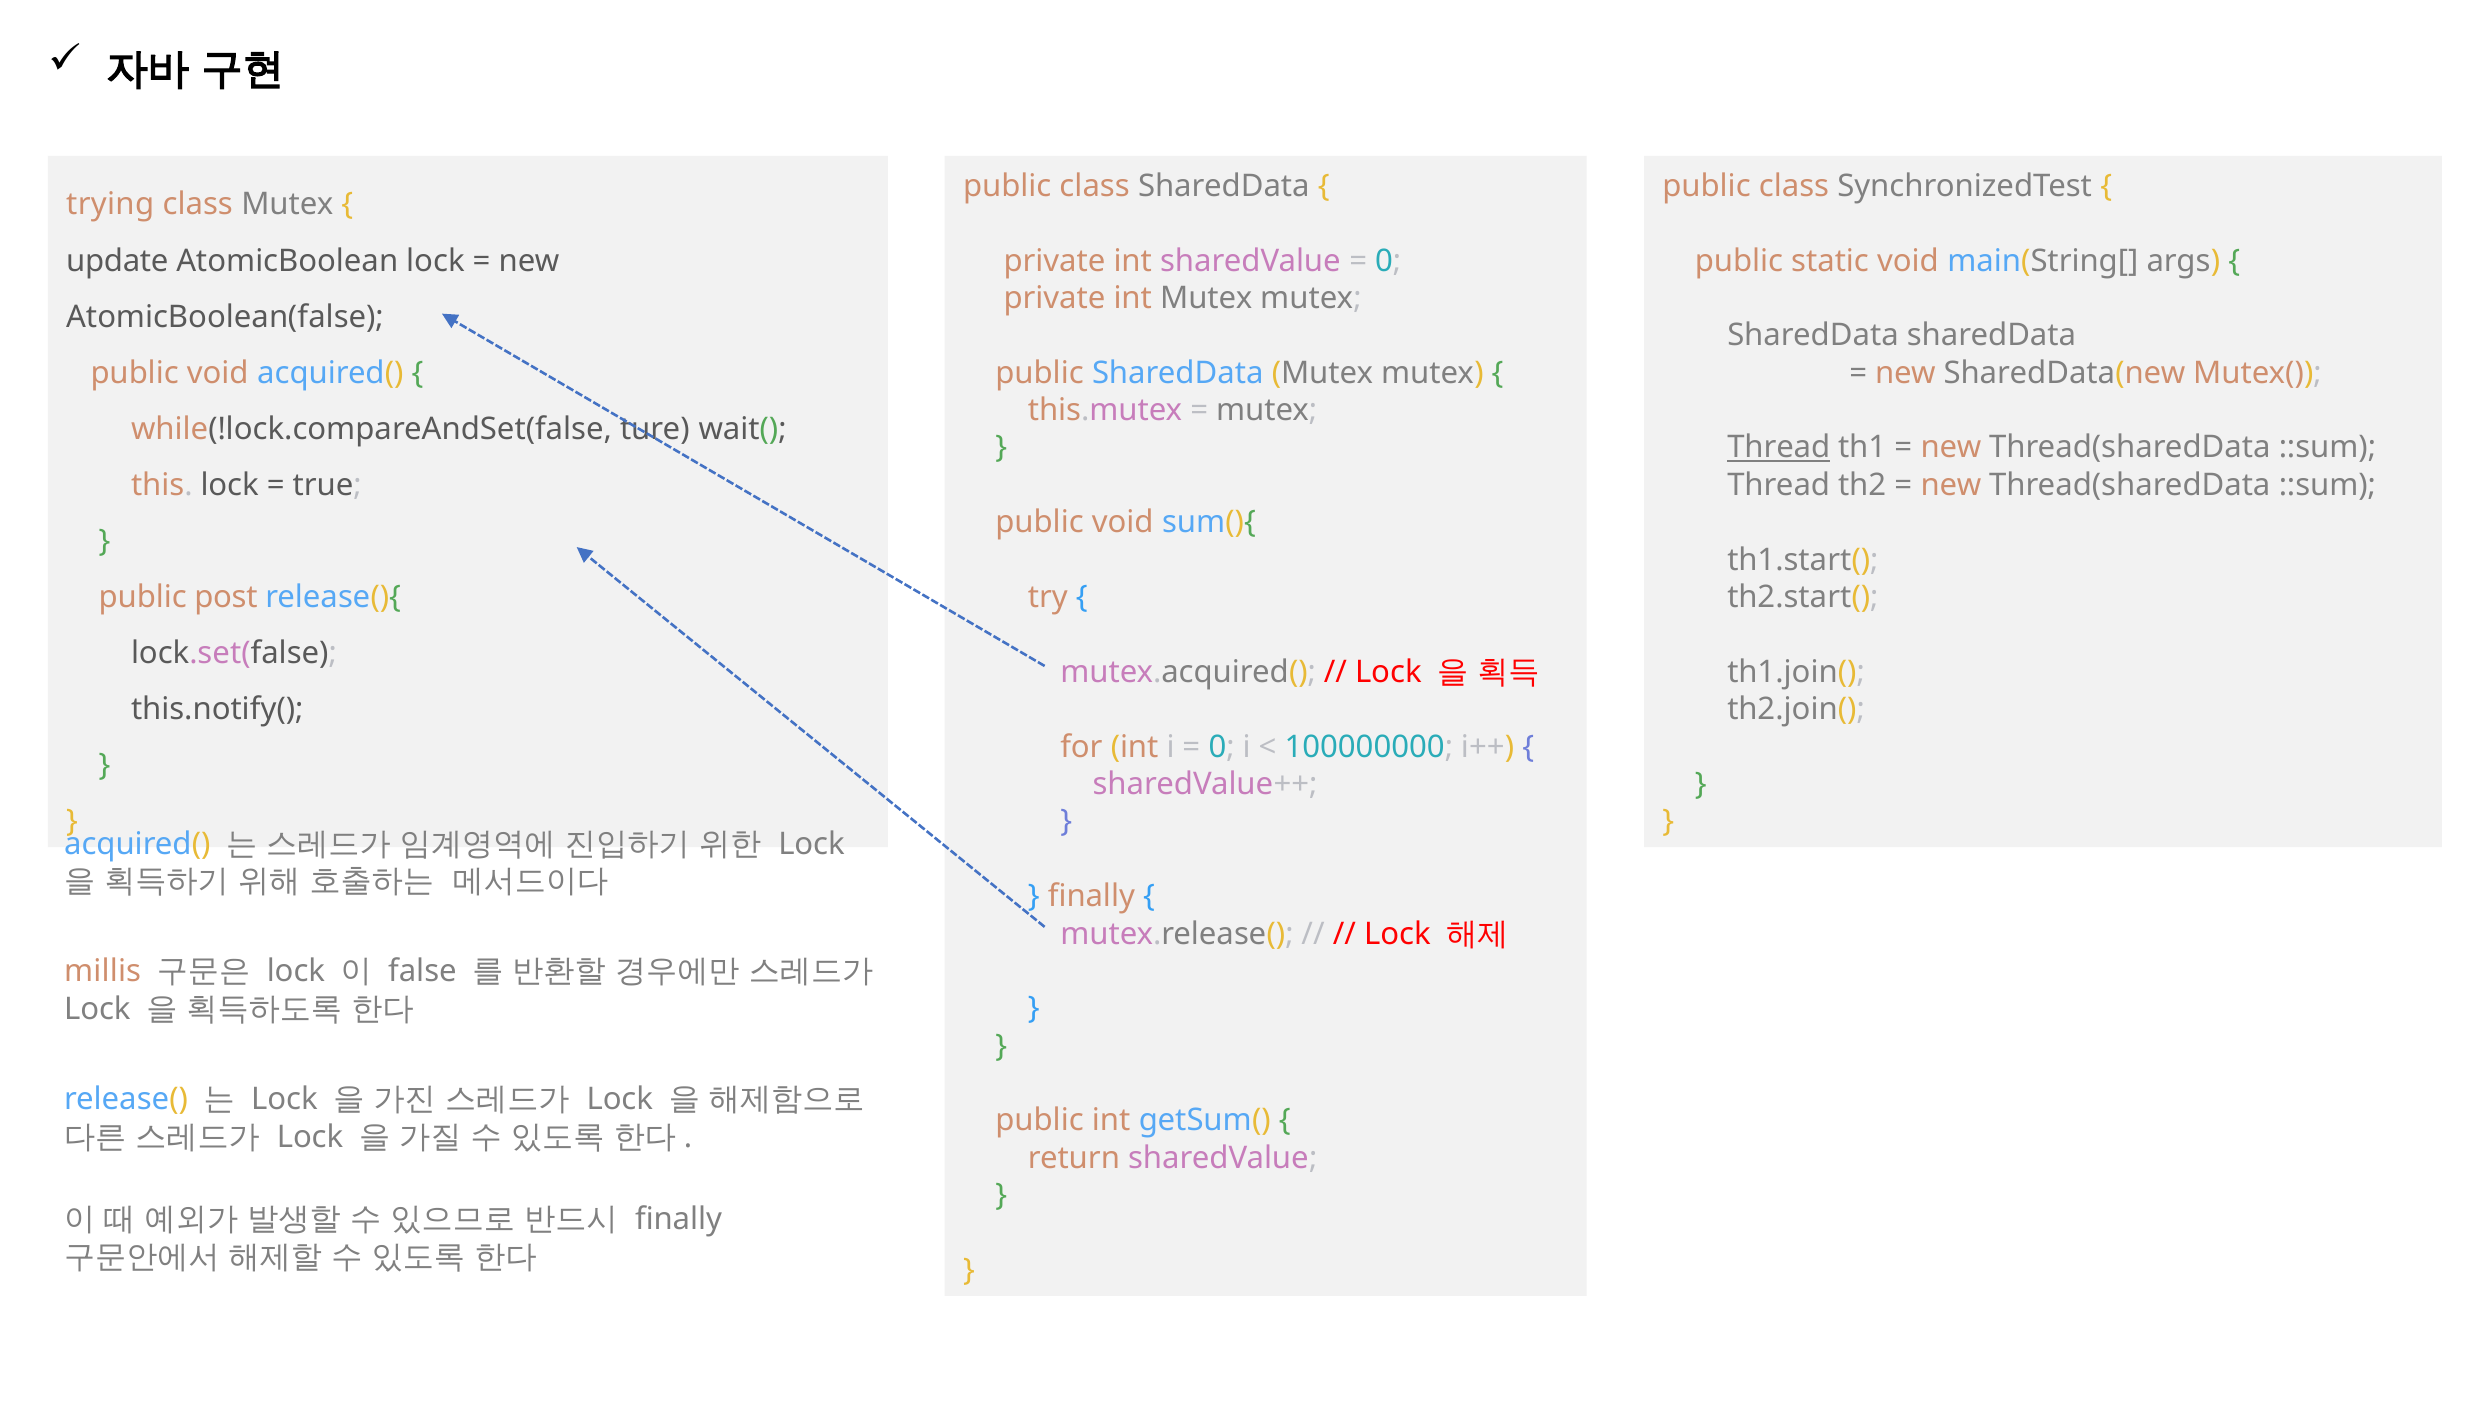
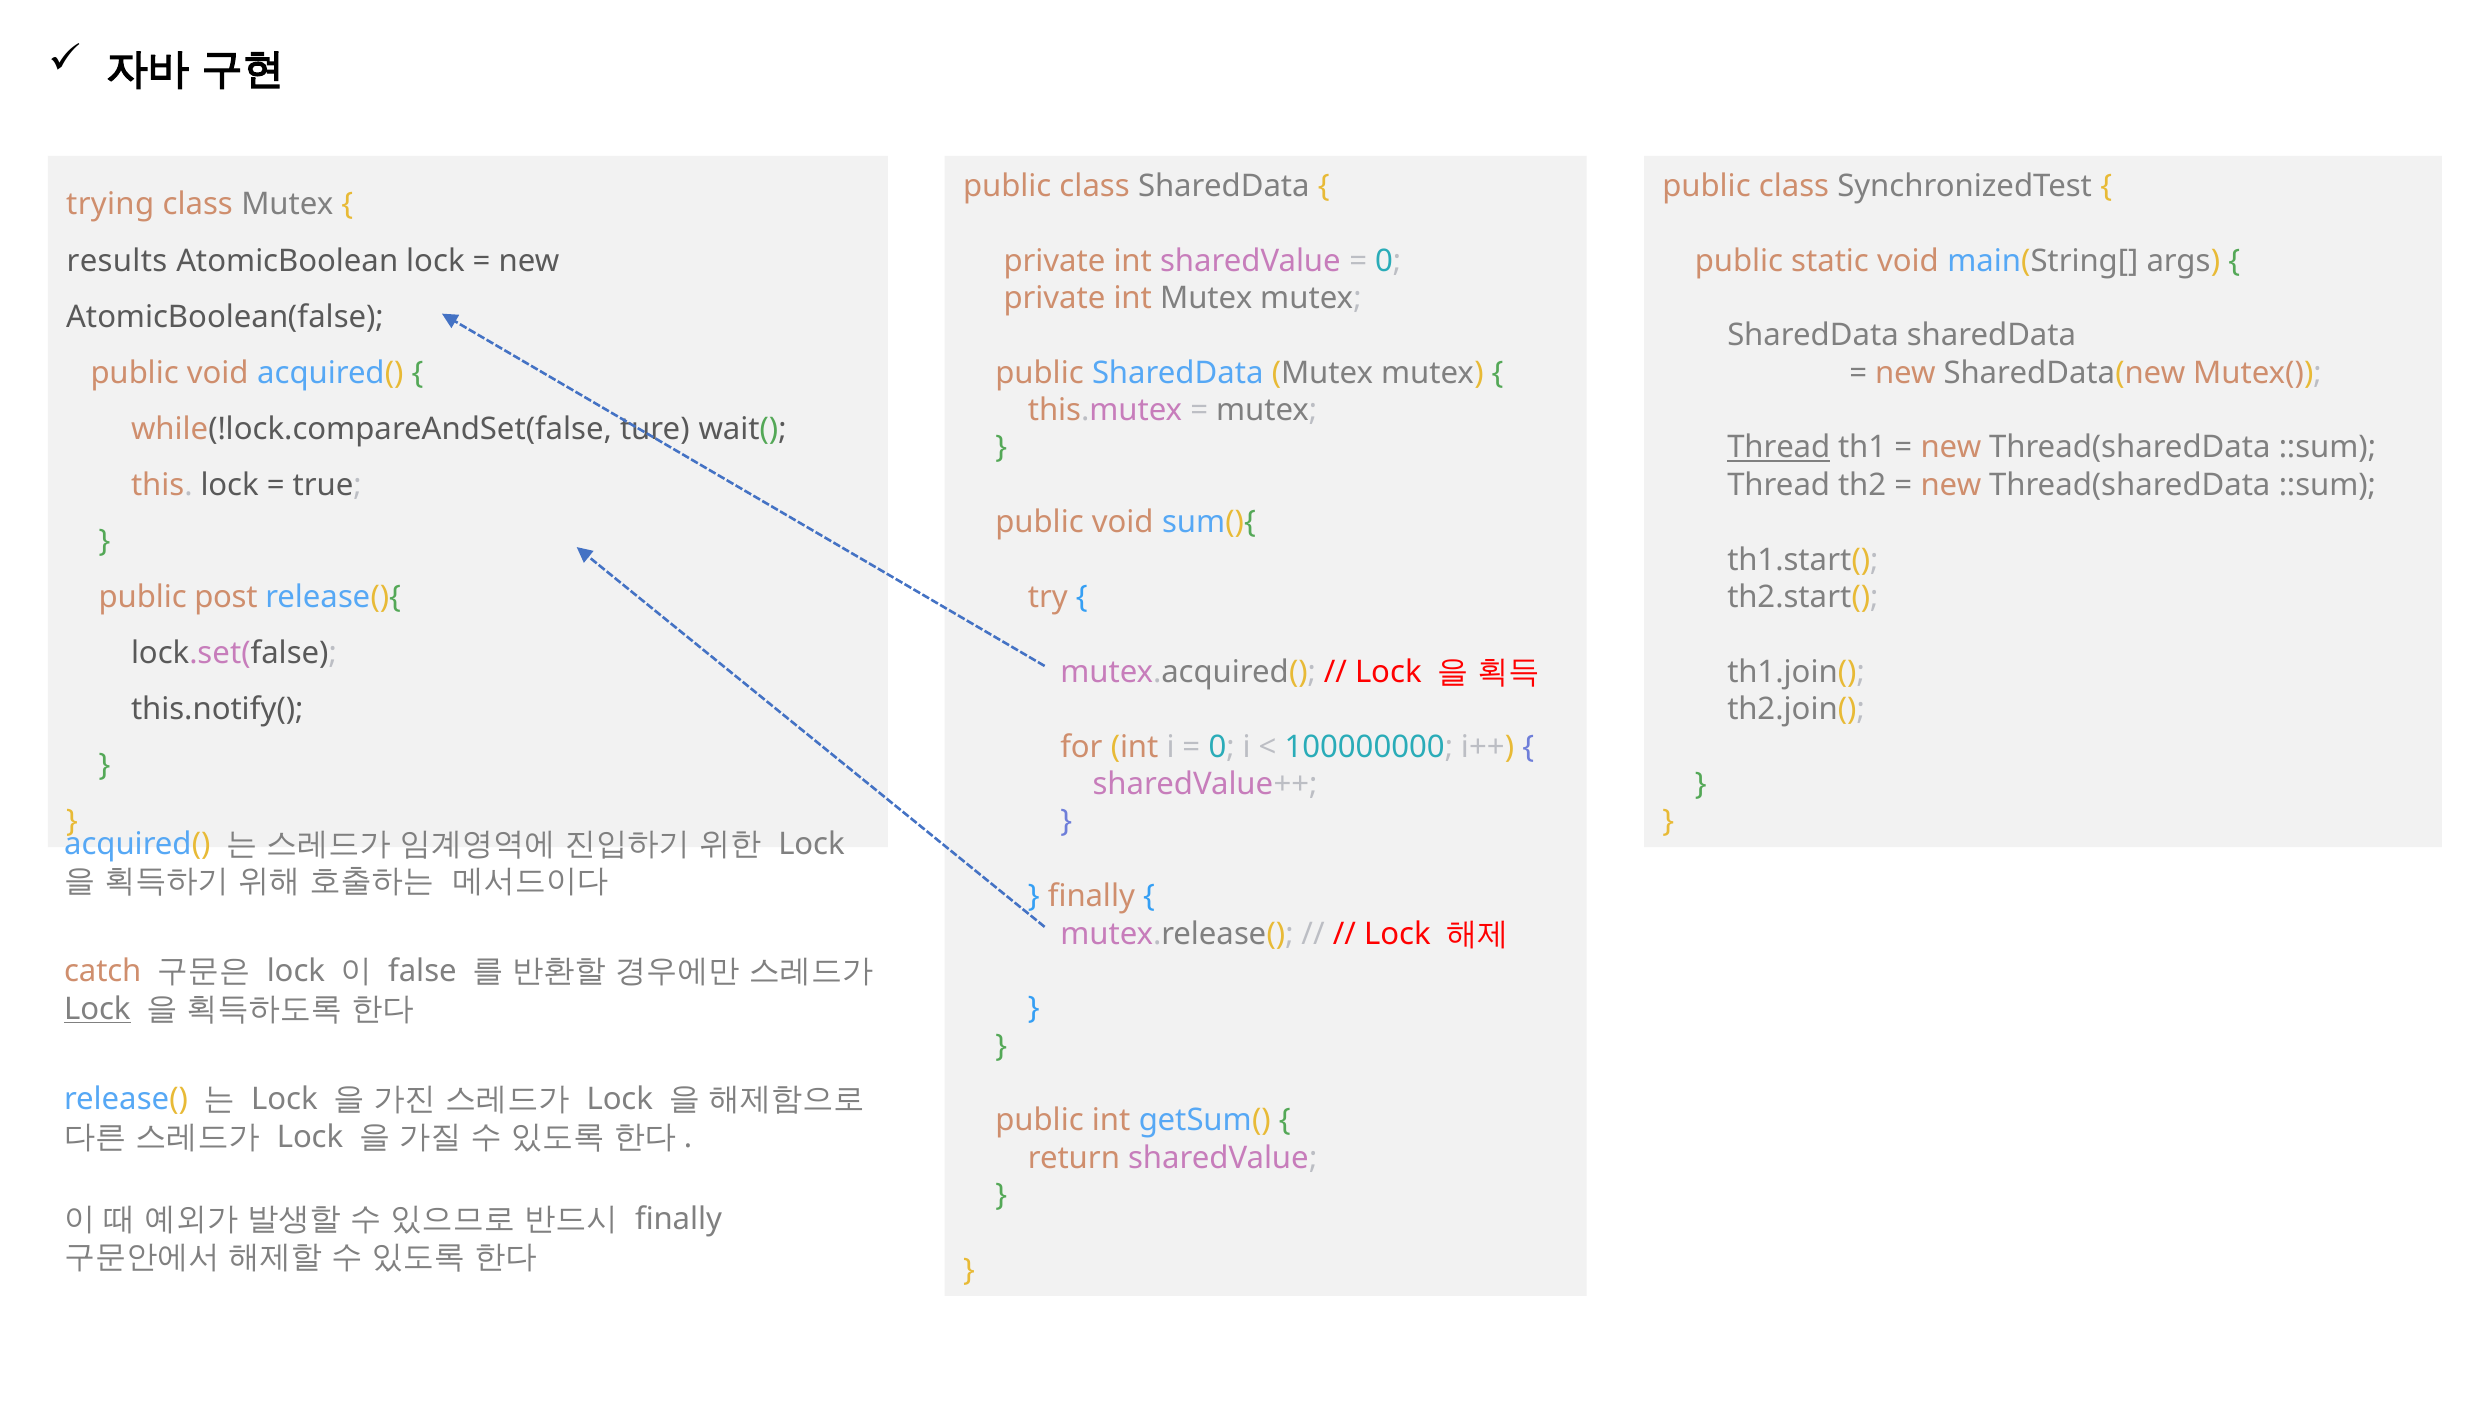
update: update -> results (117, 261)
millis: millis -> catch (103, 972)
Lock underline: none -> present (97, 1009)
